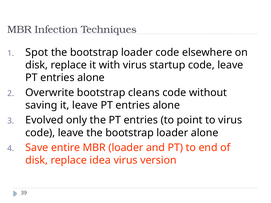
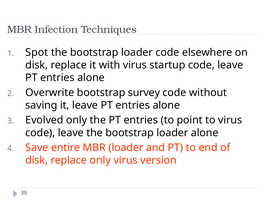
cleans: cleans -> survey (144, 93)
replace idea: idea -> only (100, 160)
